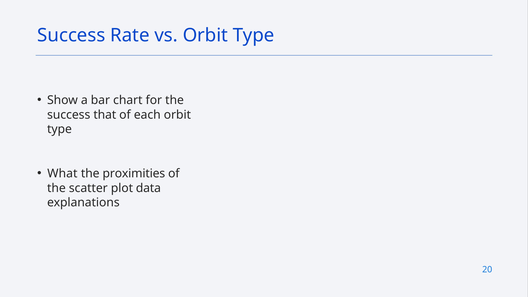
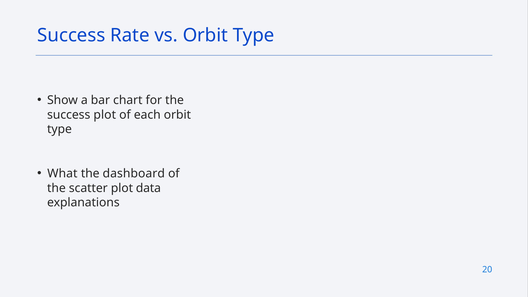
success that: that -> plot (105, 115)
proximities: proximities -> dashboard (134, 174)
